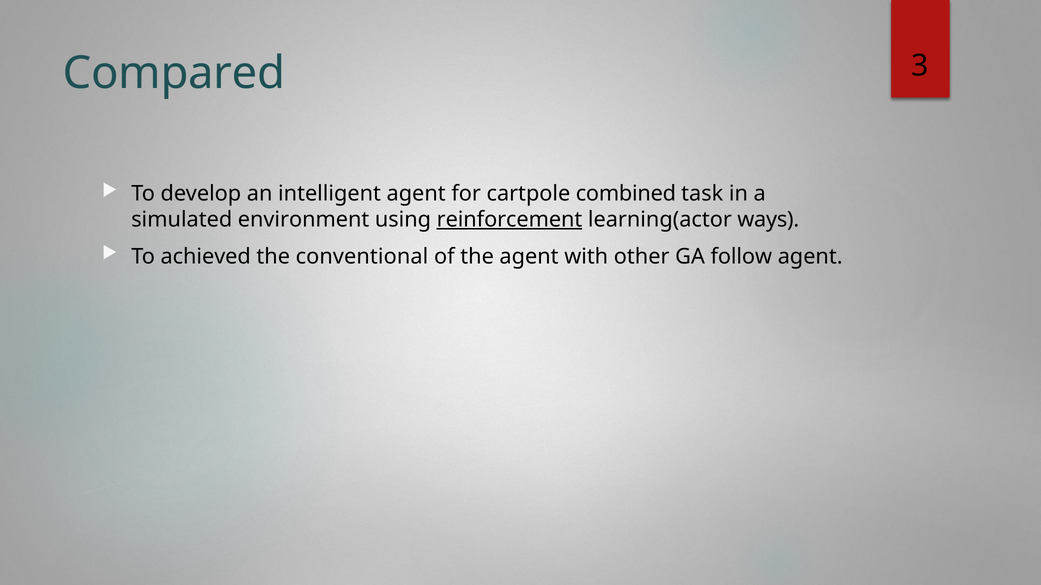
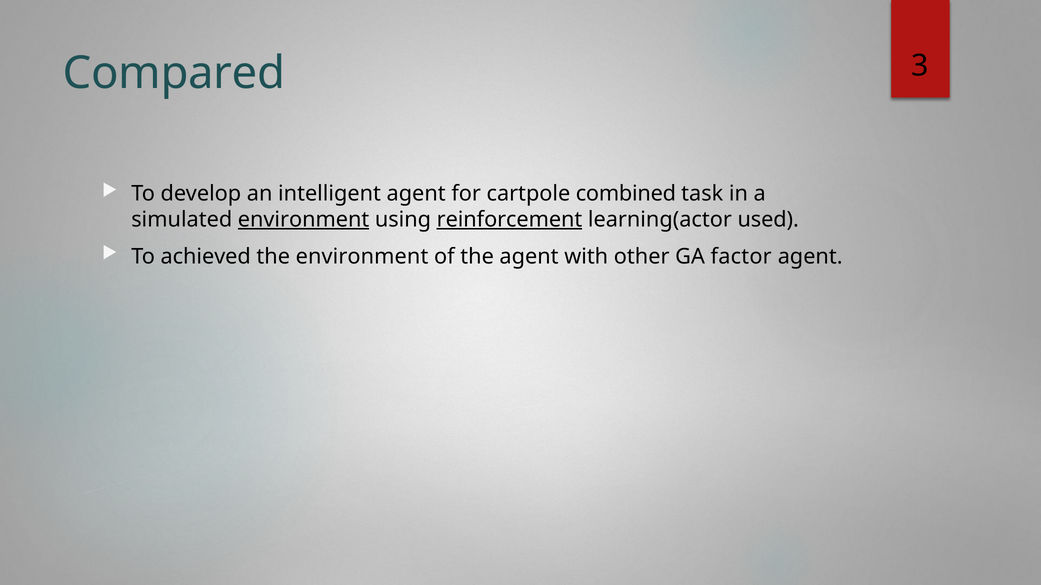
environment underline: none -> present (304, 220)
ways: ways -> used (768, 220)
the conventional: conventional -> environment (362, 257)
follow: follow -> factor (741, 257)
